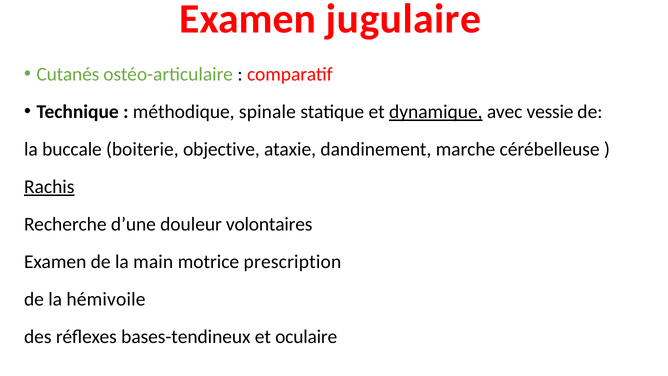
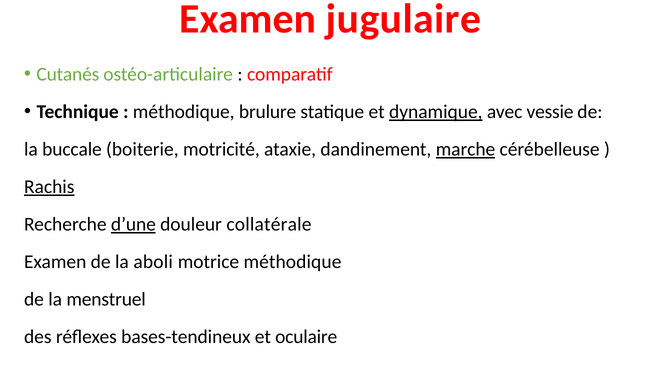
spinale: spinale -> brulure (268, 112)
objective: objective -> motricité (221, 149)
marche underline: none -> present (466, 149)
d’une underline: none -> present (133, 224)
volontaires: volontaires -> collatérale (269, 224)
main: main -> aboli (153, 262)
motrice prescription: prescription -> méthodique (292, 262)
hémivoile: hémivoile -> menstruel (106, 299)
